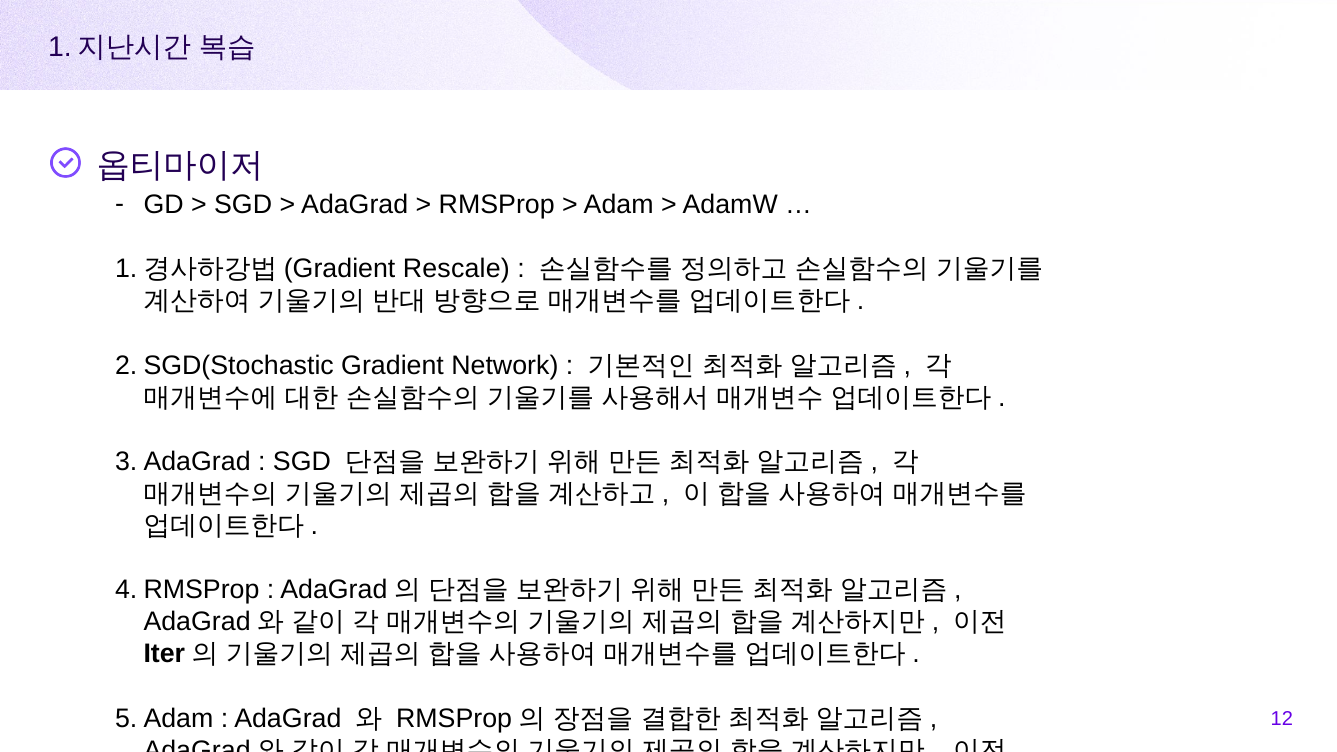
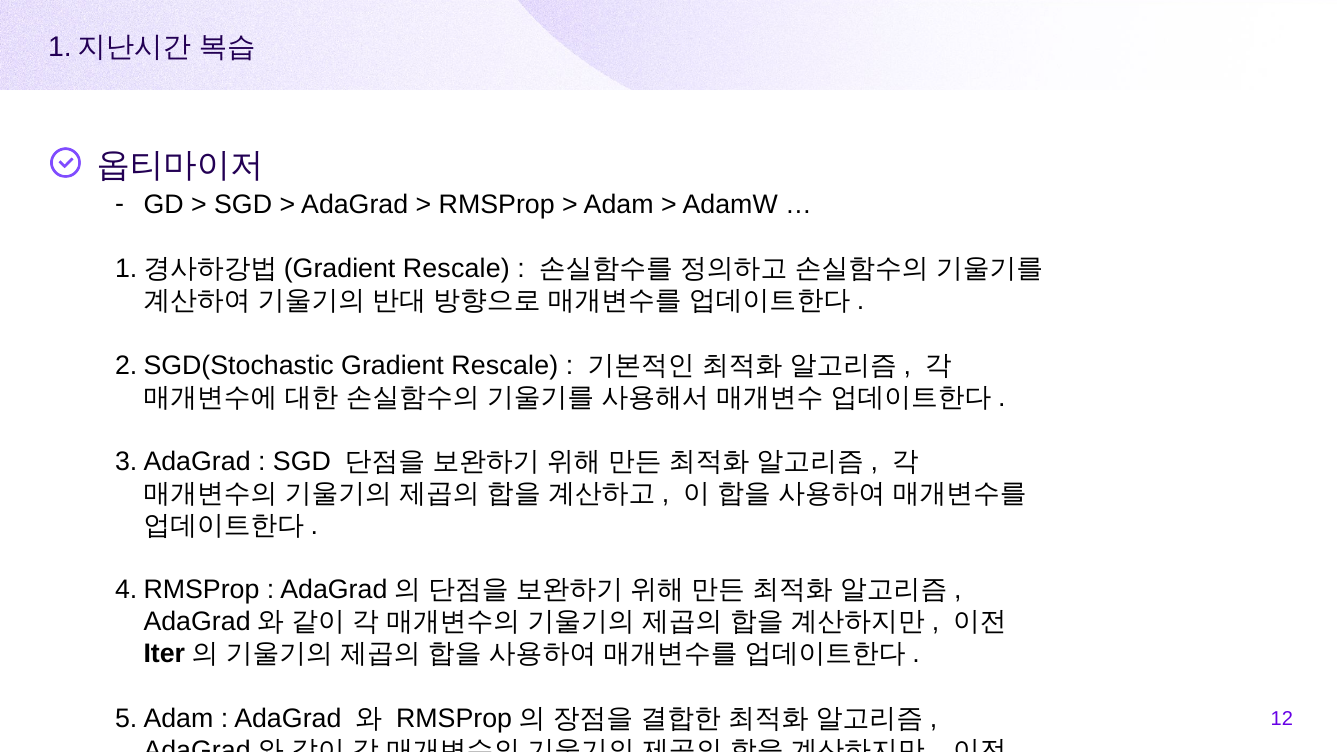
Network: Network -> Rescale (505, 366)
